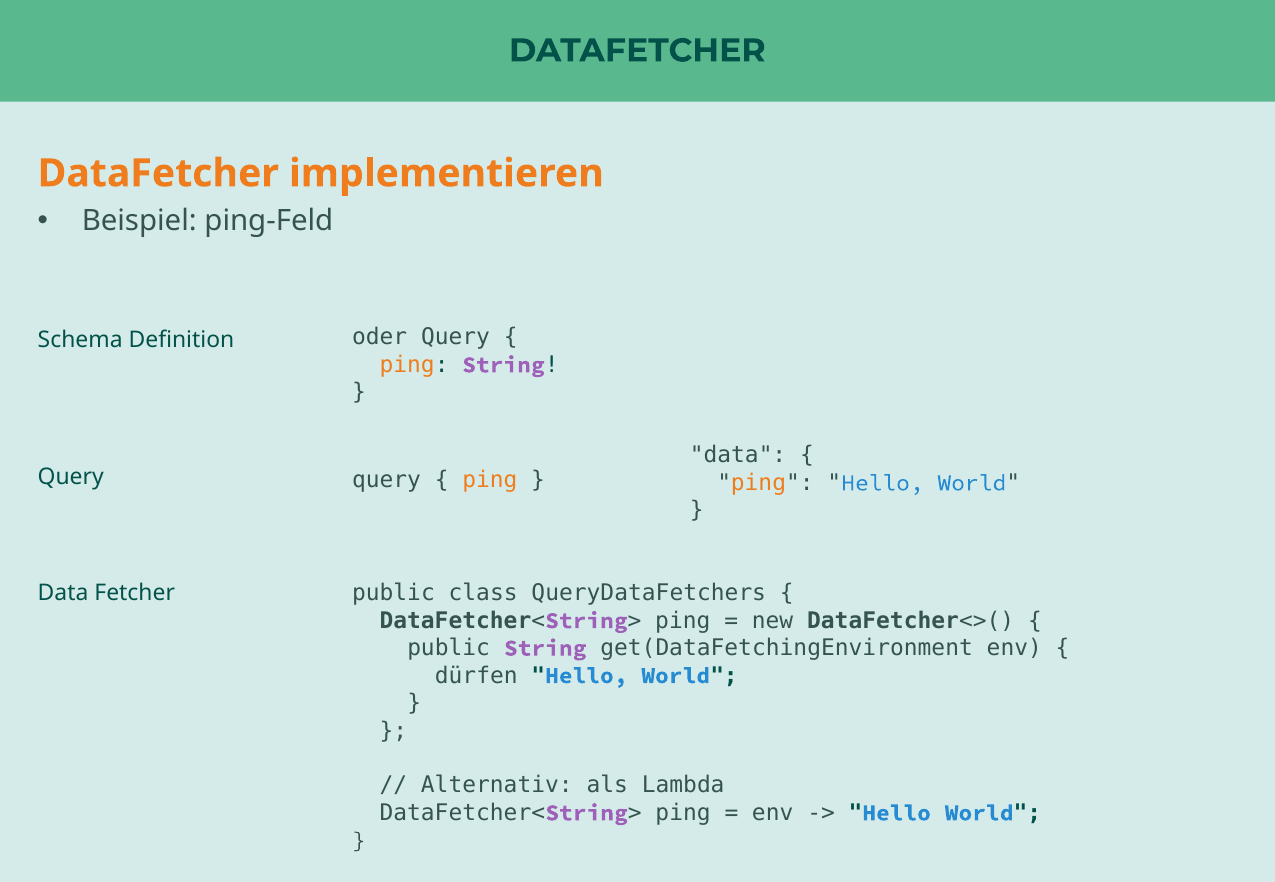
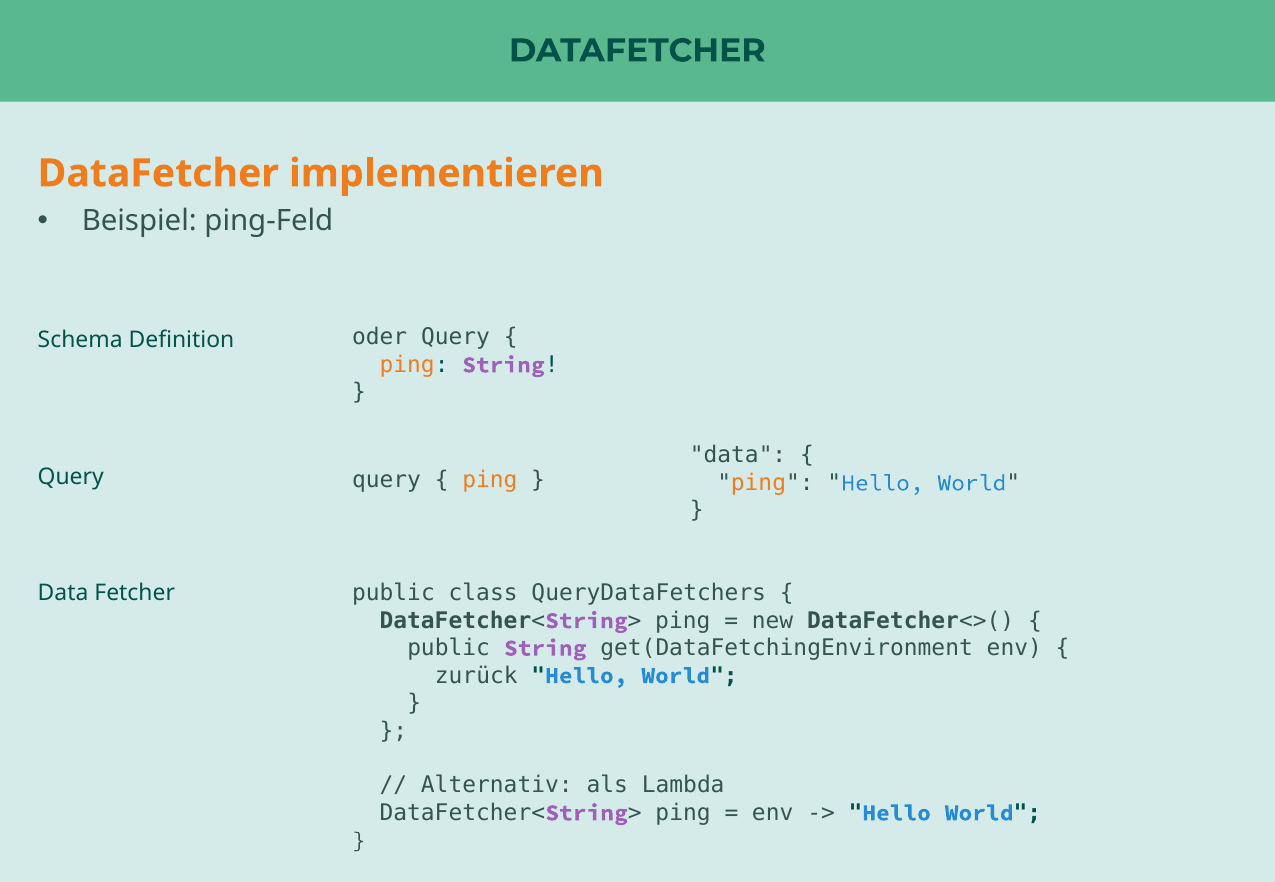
dürfen: dürfen -> zurück (476, 676)
